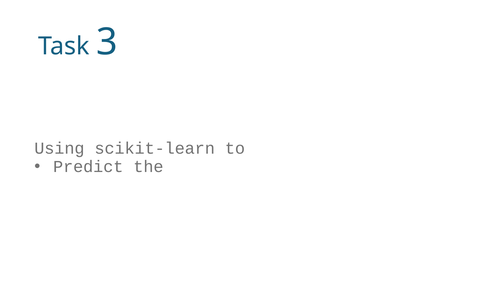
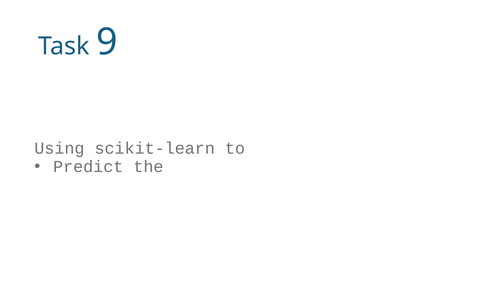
3: 3 -> 9 (107, 42)
